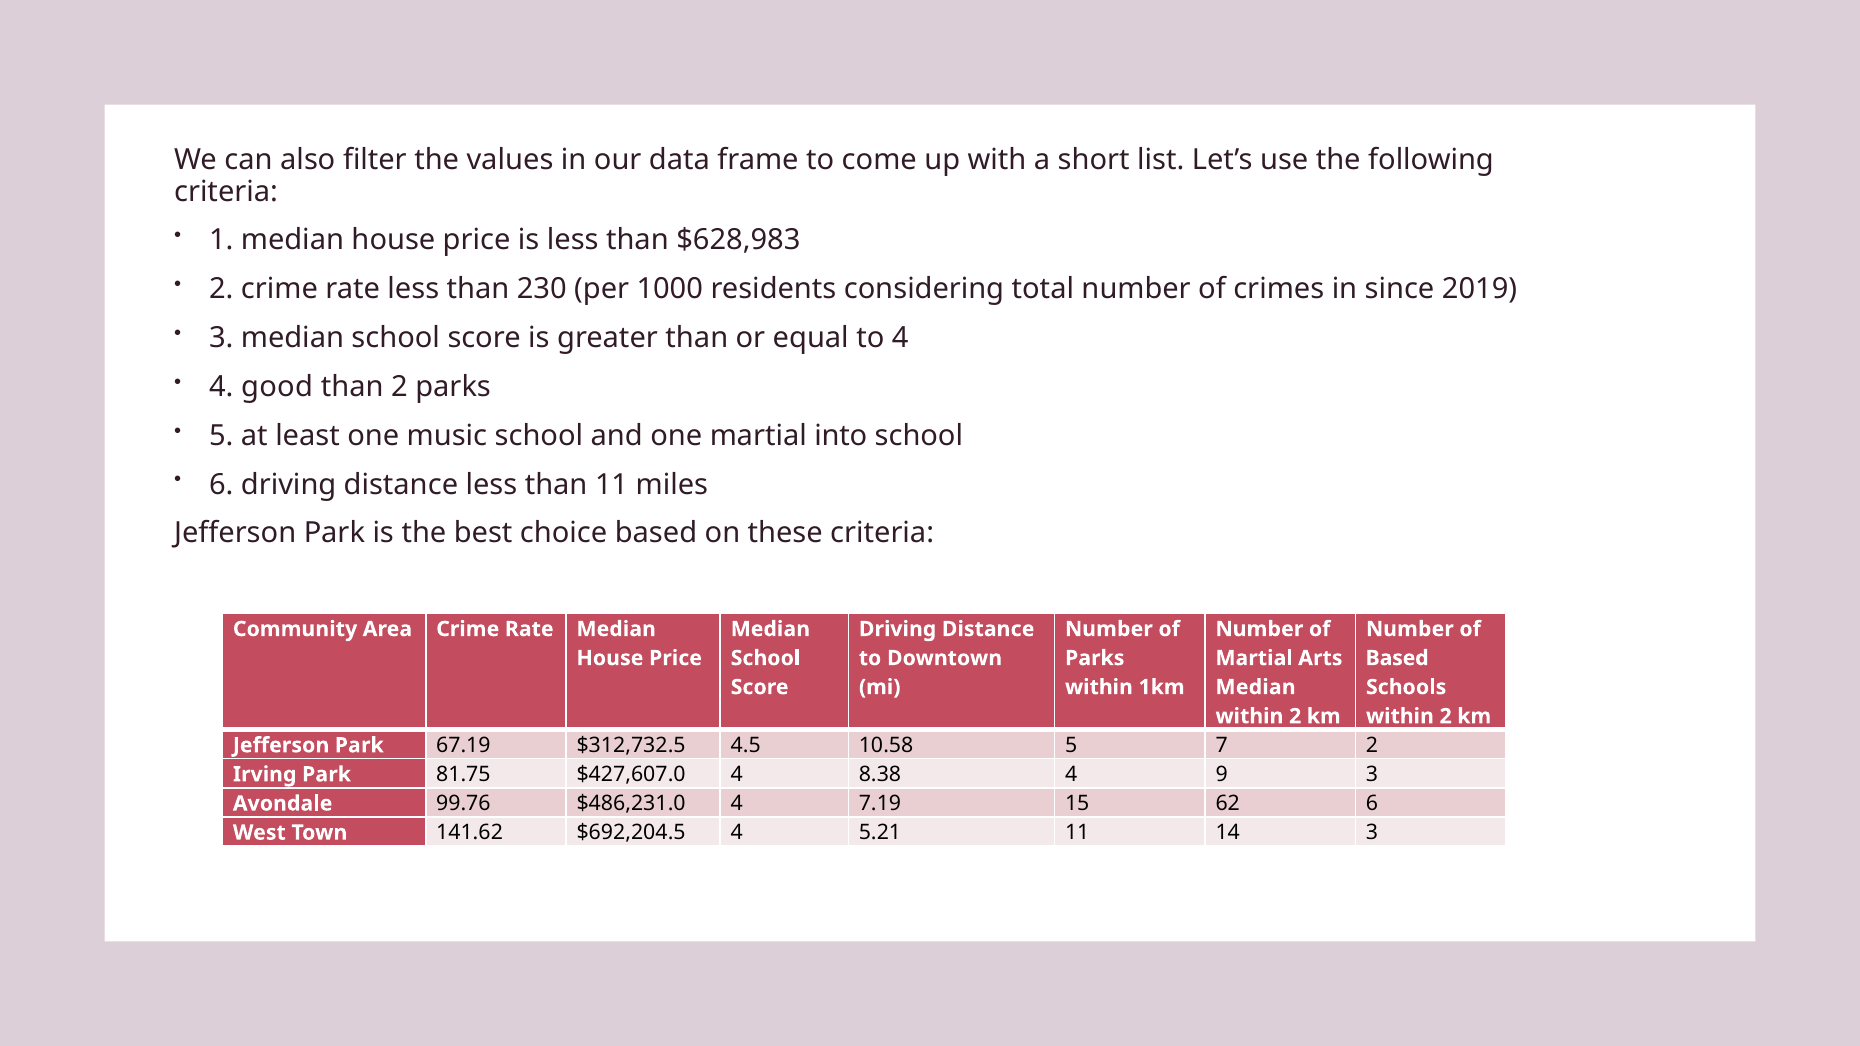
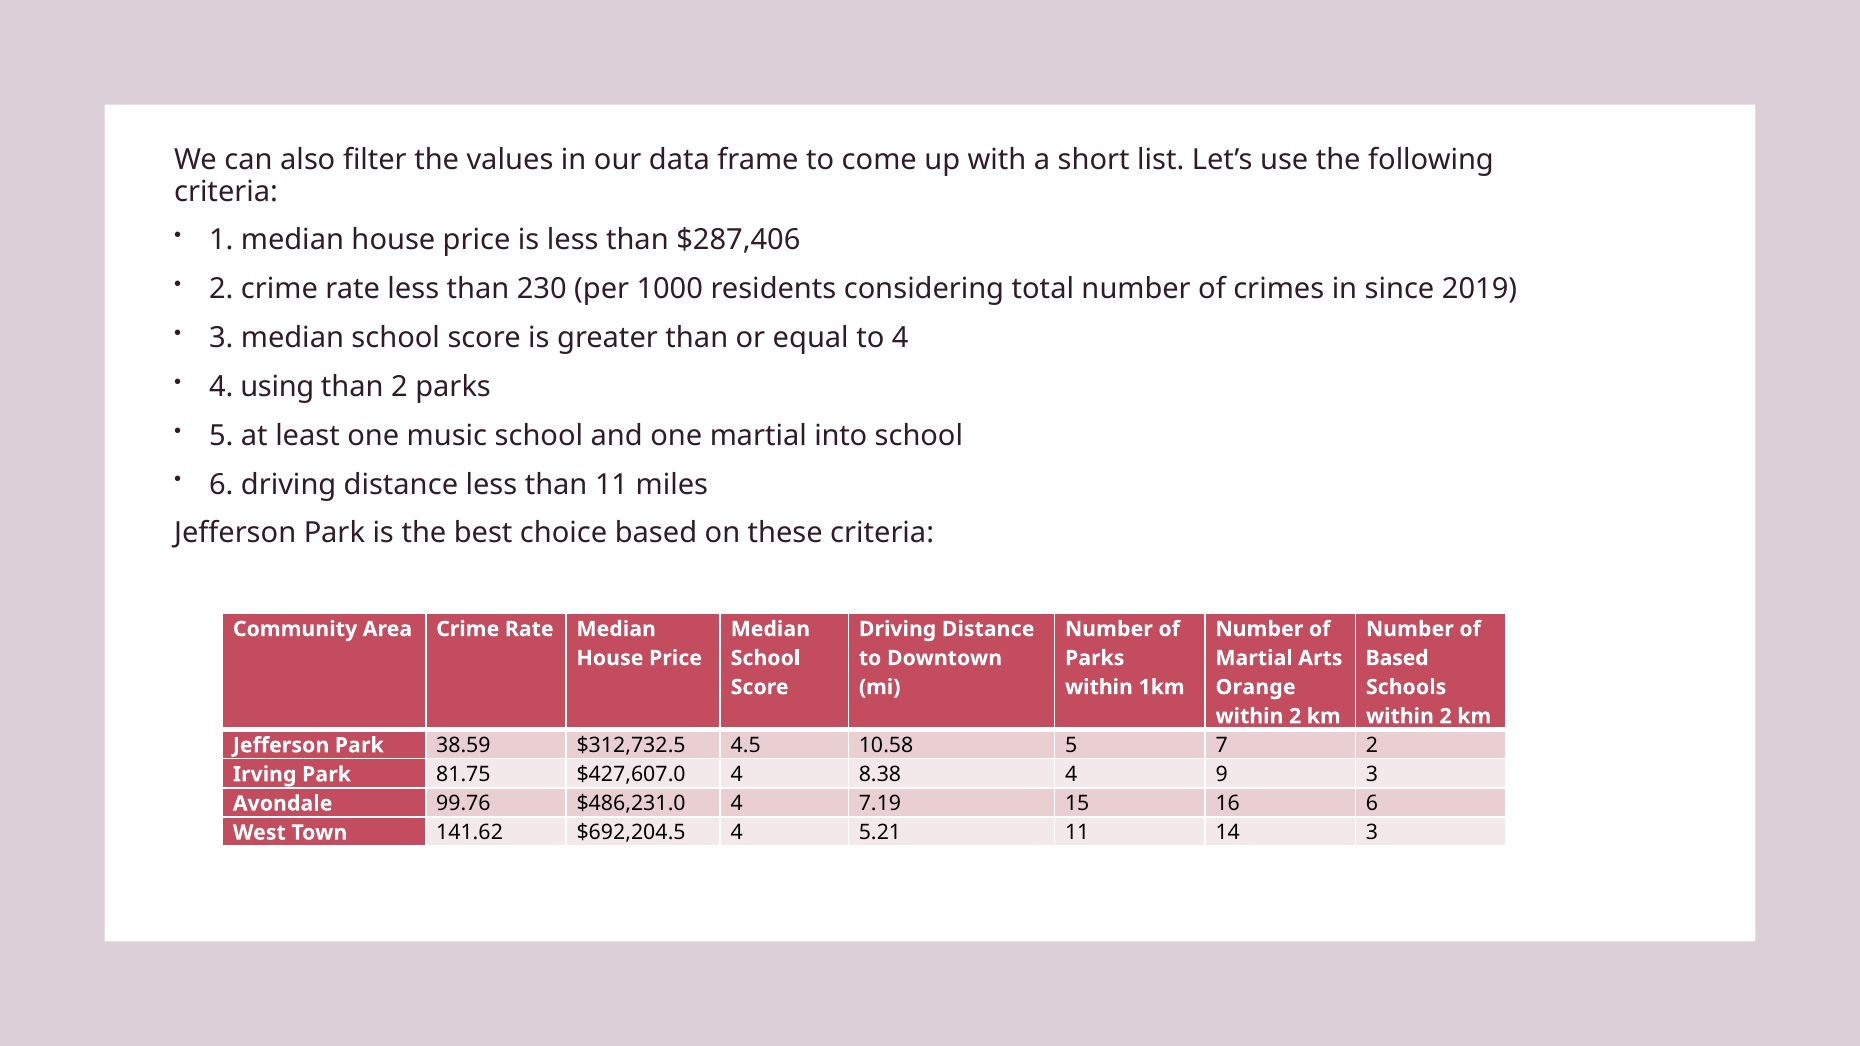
$628,983: $628,983 -> $287,406 (738, 240)
good: good -> using (277, 387)
Median: Median -> Orange (1256, 687)
67.19: 67.19 -> 38.59 (463, 745)
62: 62 -> 16 (1228, 804)
